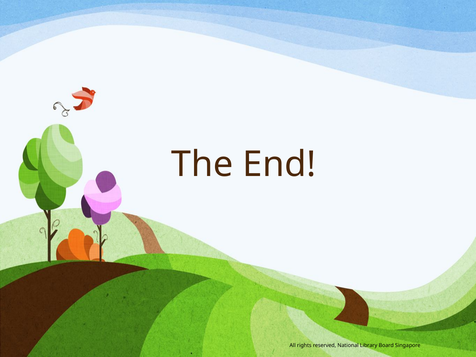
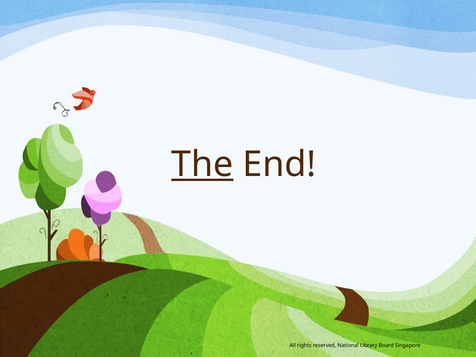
The underline: none -> present (202, 165)
